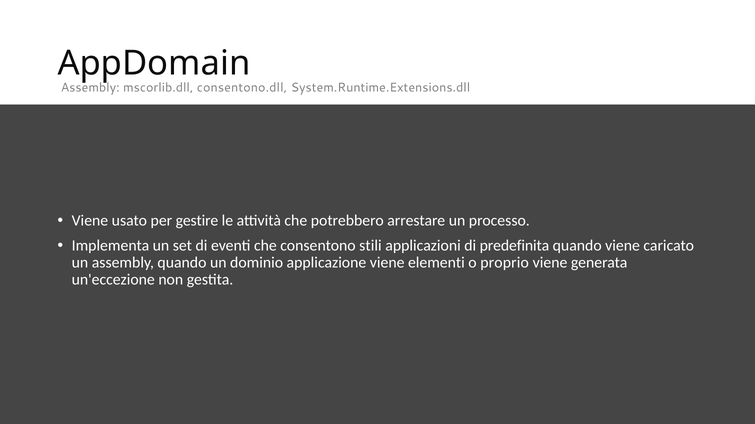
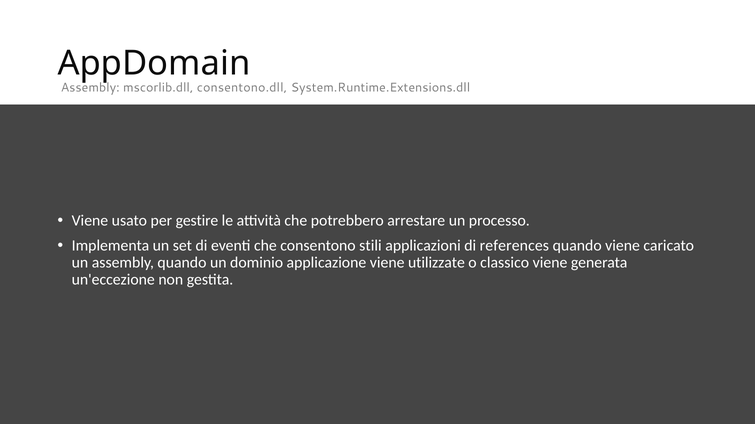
predefinita: predefinita -> references (514, 246)
elementi: elementi -> utilizzate (436, 263)
proprio: proprio -> classico (505, 263)
